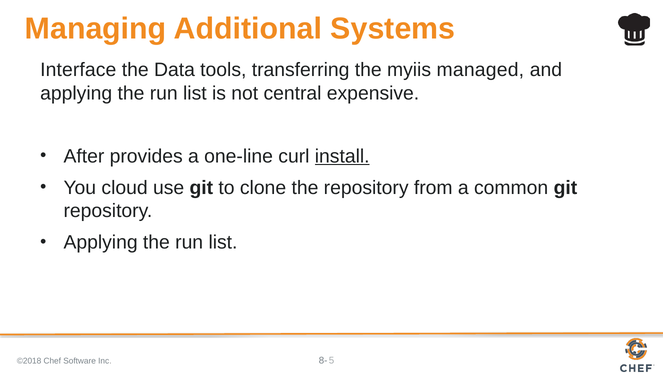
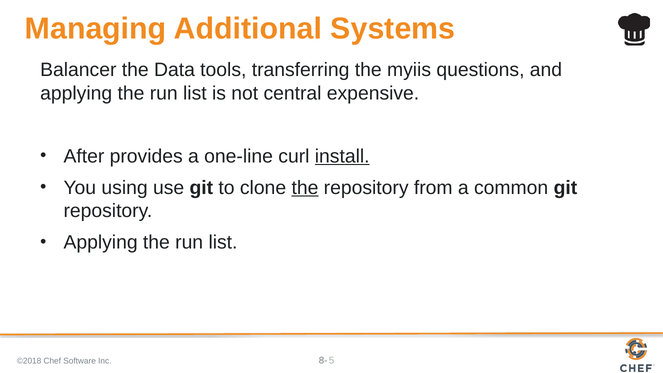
Interface: Interface -> Balancer (78, 70)
managed: managed -> questions (480, 70)
cloud: cloud -> using (125, 188)
the underline: none -> present (305, 188)
